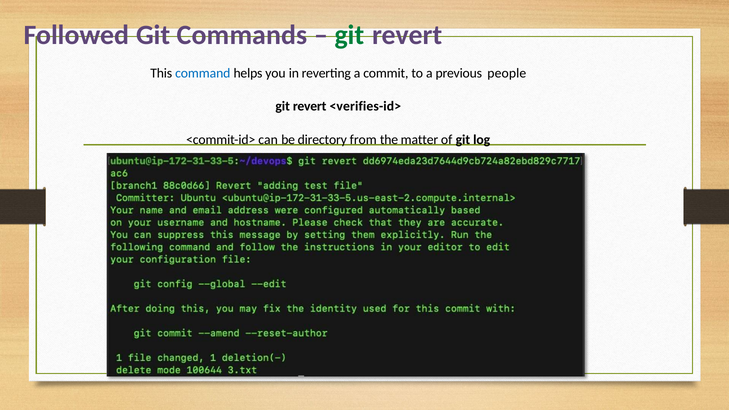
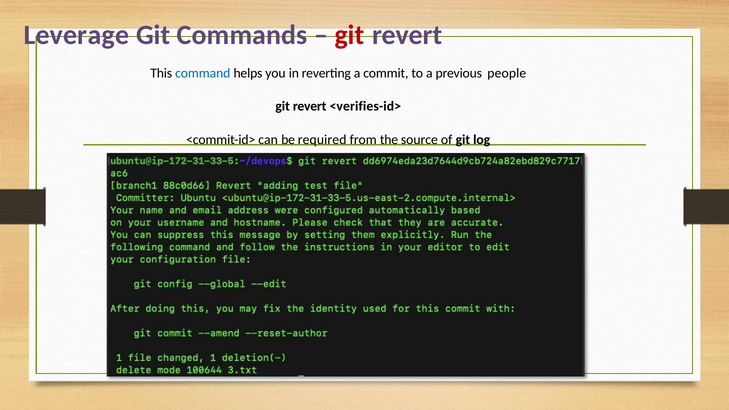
Followed: Followed -> Leverage (76, 35)
git colour: green -> red (349, 35)
directory: directory -> required (322, 140)
matter: matter -> source (419, 140)
